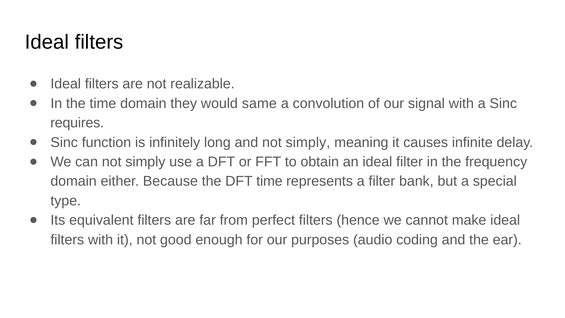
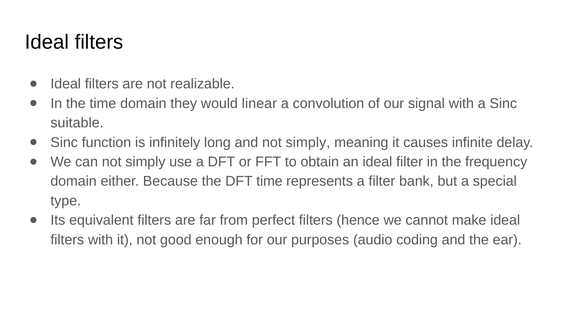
same: same -> linear (259, 103)
requires: requires -> suitable (77, 123)
